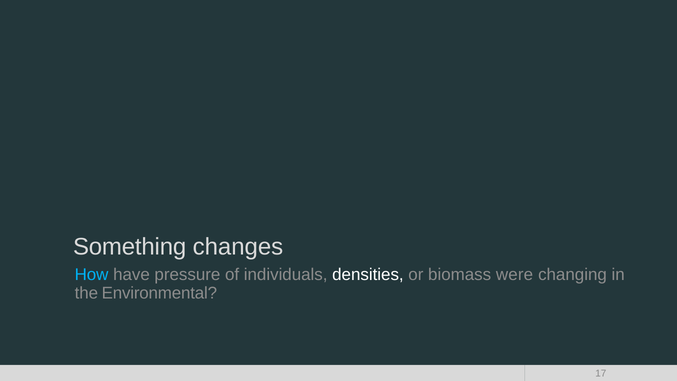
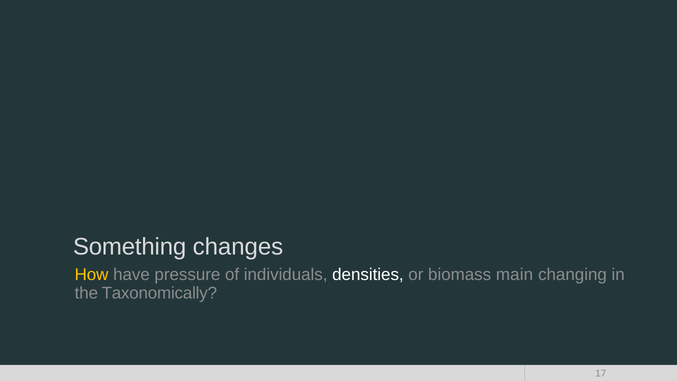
How colour: light blue -> yellow (92, 274)
were: were -> main (515, 274)
Environmental: Environmental -> Taxonomically (159, 293)
